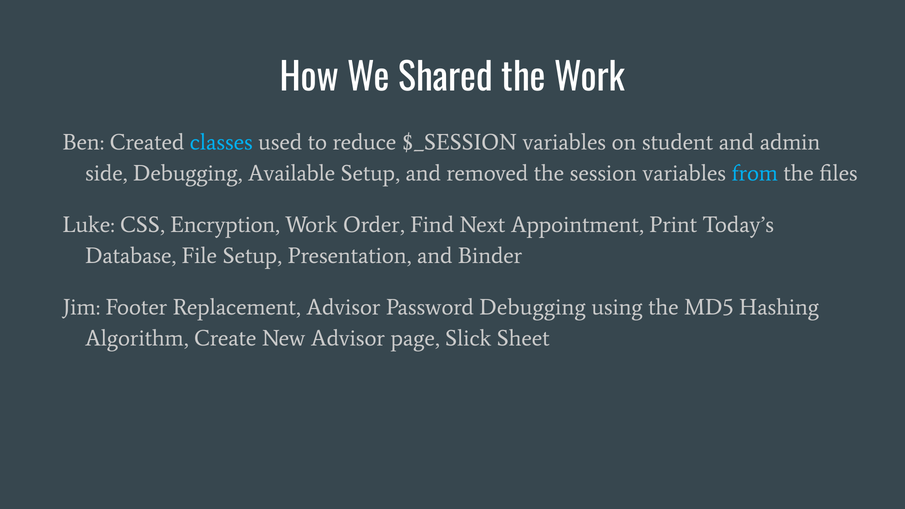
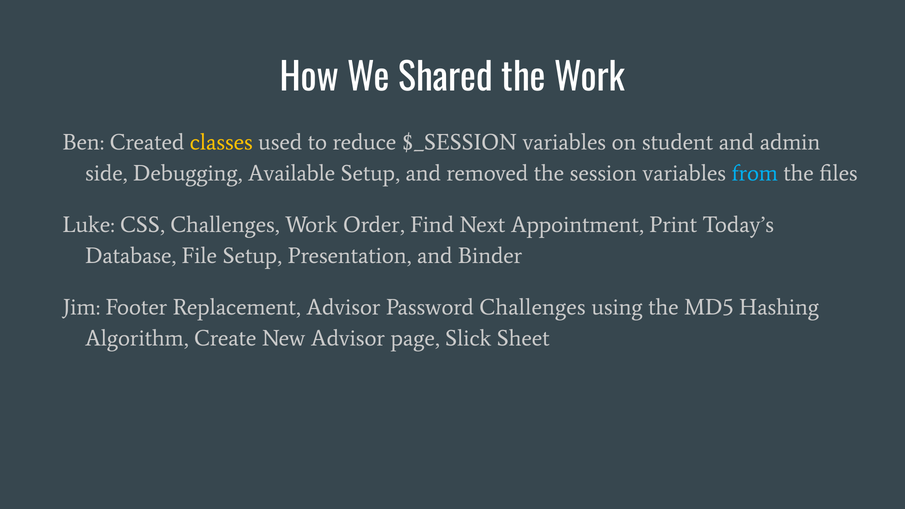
classes colour: light blue -> yellow (221, 142)
CSS Encryption: Encryption -> Challenges (225, 225)
Password Debugging: Debugging -> Challenges (532, 307)
